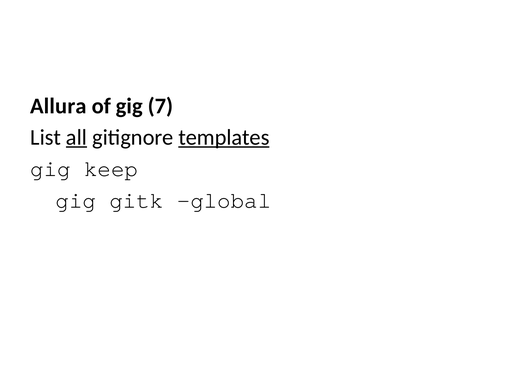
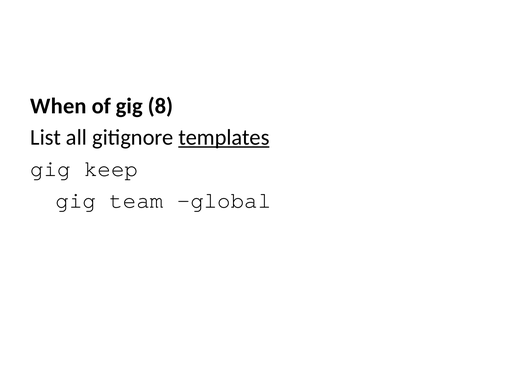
Allura: Allura -> When (58, 106)
7: 7 -> 8 (161, 106)
all underline: present -> none (77, 137)
gitk: gitk -> team (136, 200)
